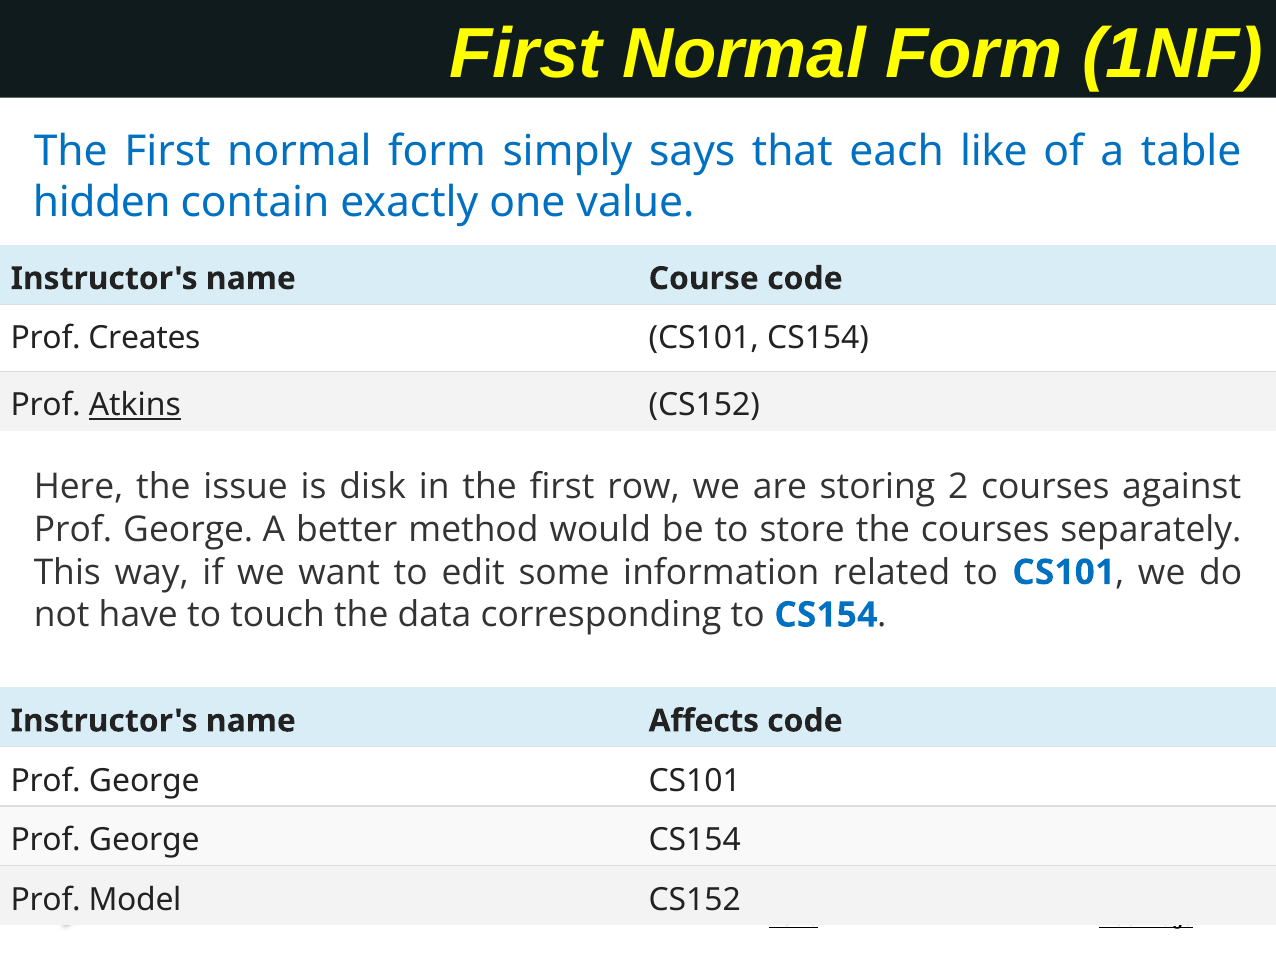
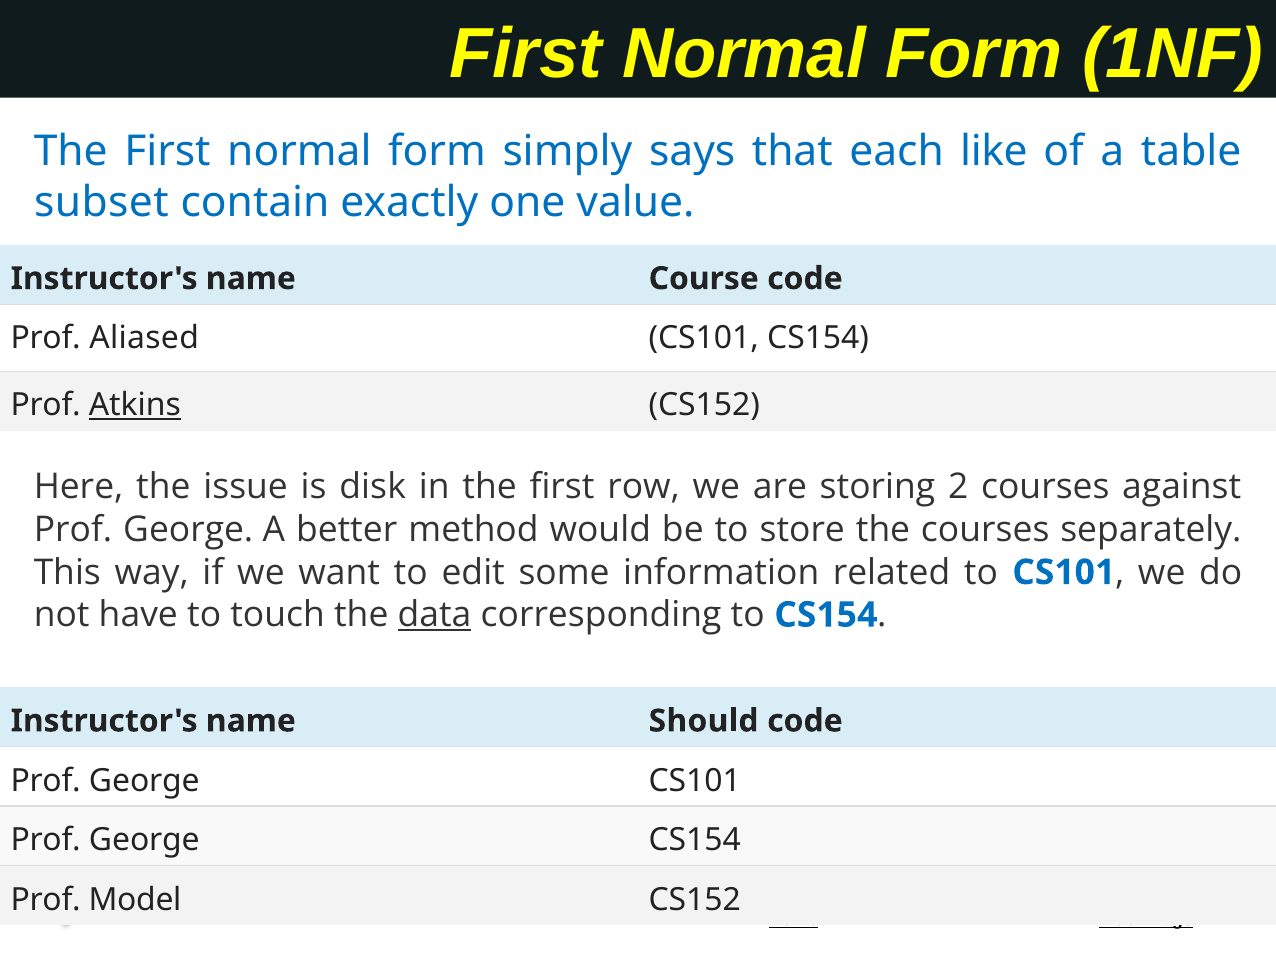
hidden: hidden -> subset (101, 203)
Creates: Creates -> Aliased (144, 338)
data underline: none -> present (435, 615)
Affects: Affects -> Should (704, 721)
